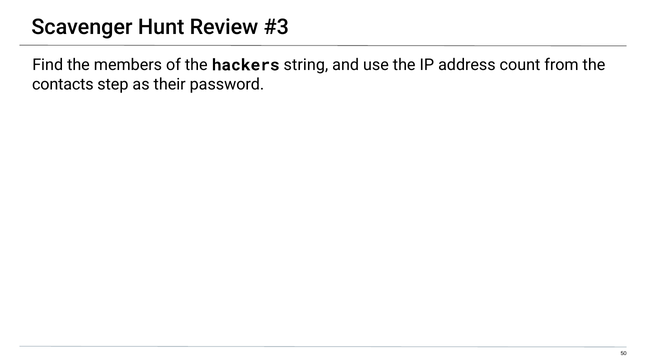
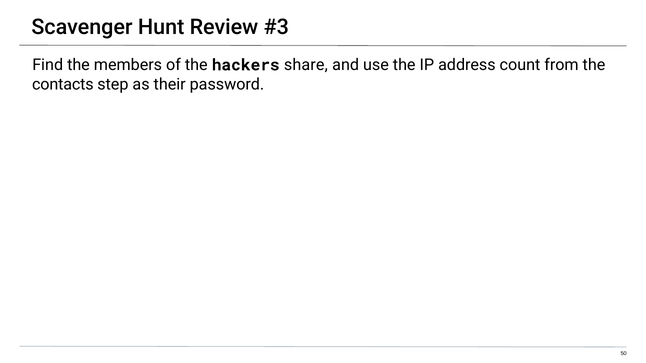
string: string -> share (306, 65)
